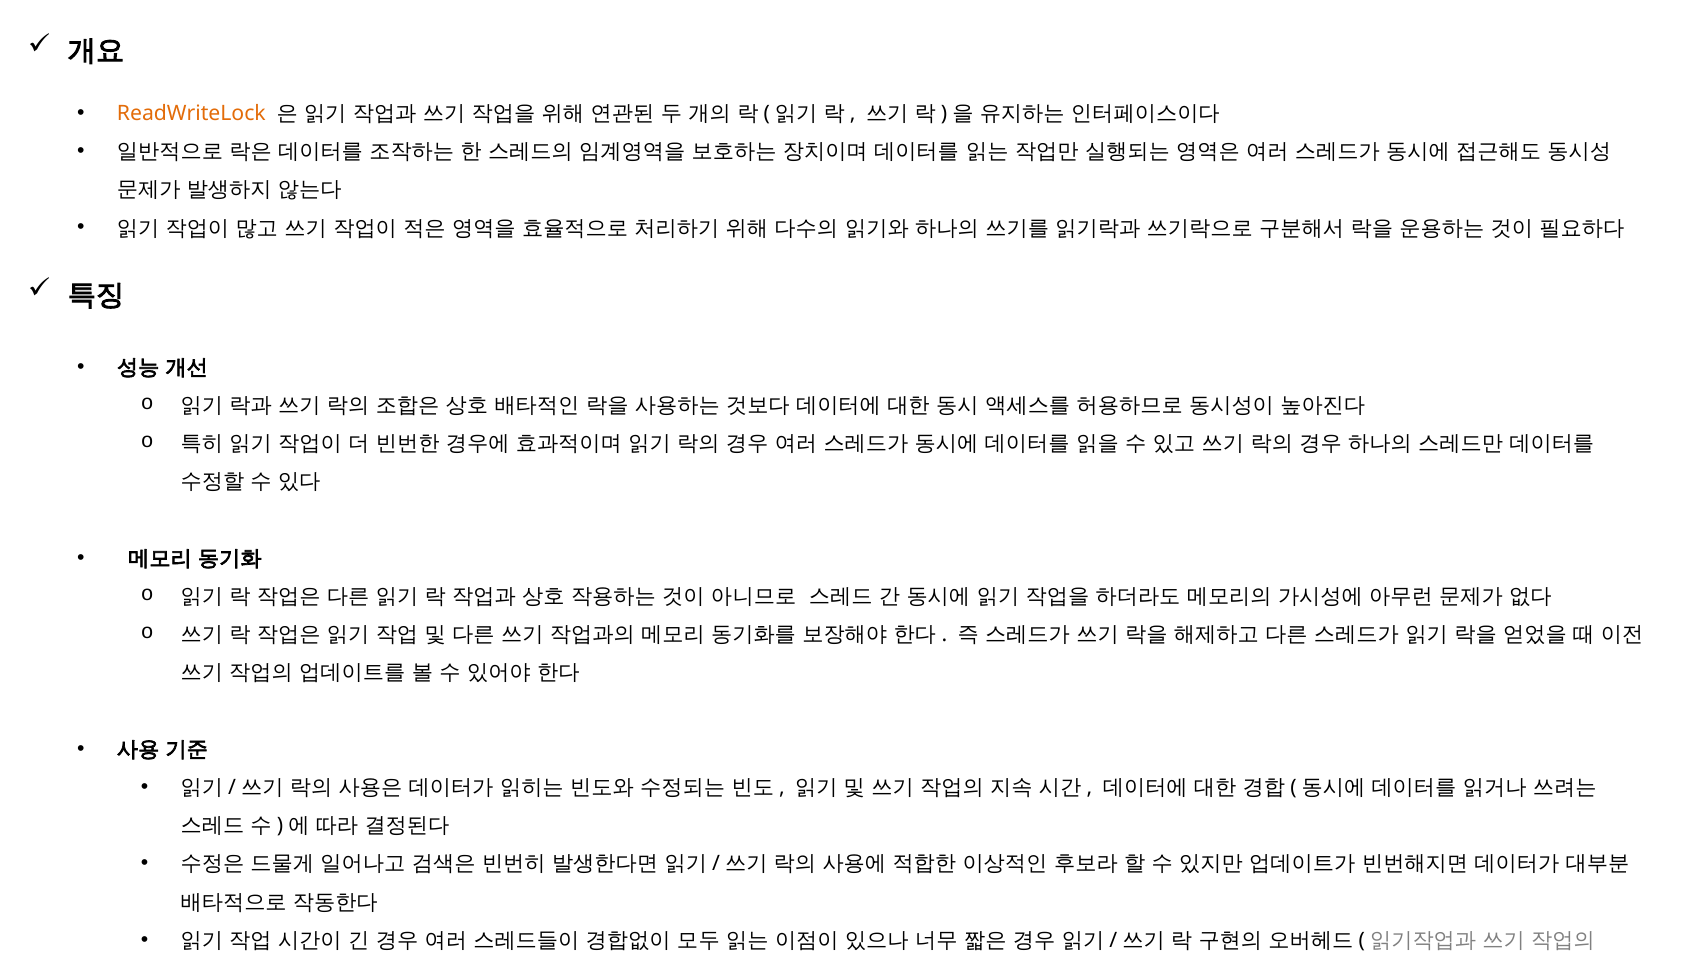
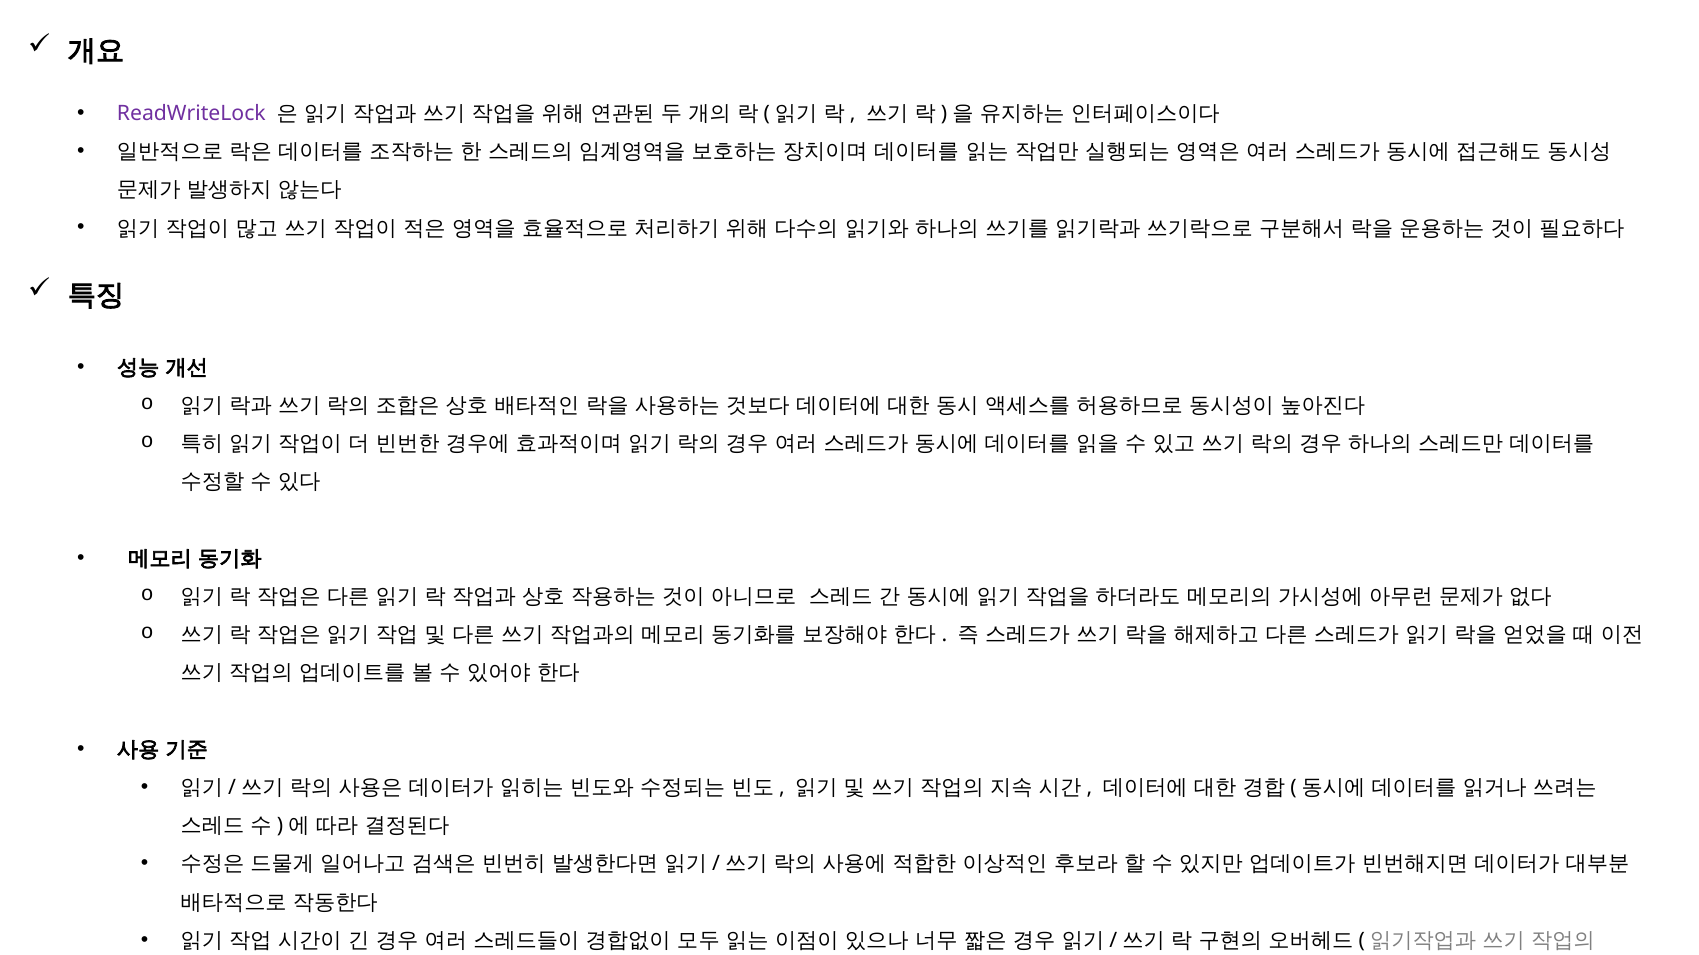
ReadWriteLock colour: orange -> purple (191, 114)
